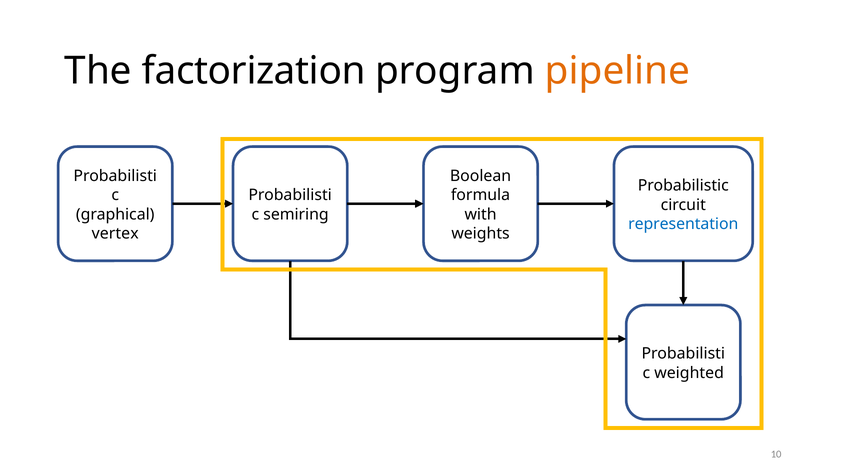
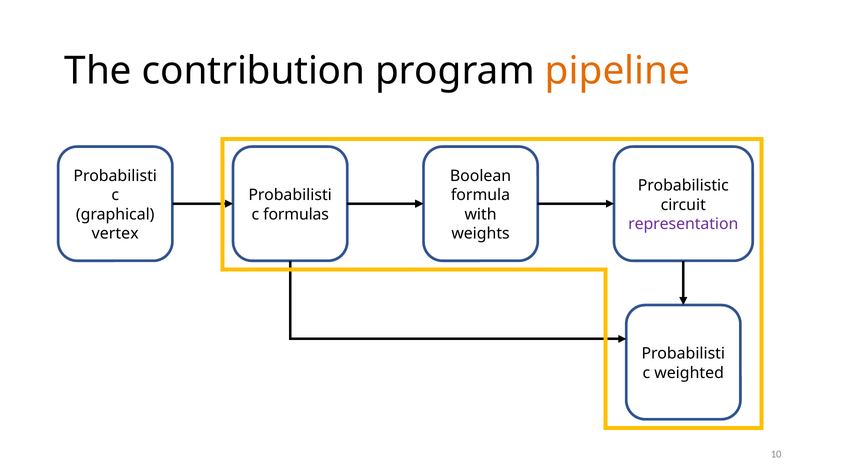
factorization: factorization -> contribution (254, 71)
semiring: semiring -> formulas (296, 214)
representation colour: blue -> purple (683, 224)
